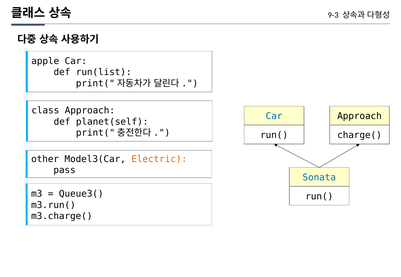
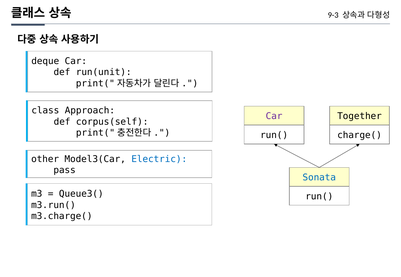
apple: apple -> deque (45, 61)
run(list: run(list -> run(unit (104, 72)
Car colour: blue -> purple (274, 117)
Approach: Approach -> Together (360, 117)
planet(self: planet(self -> corpus(self (112, 122)
Electric colour: orange -> blue (159, 159)
